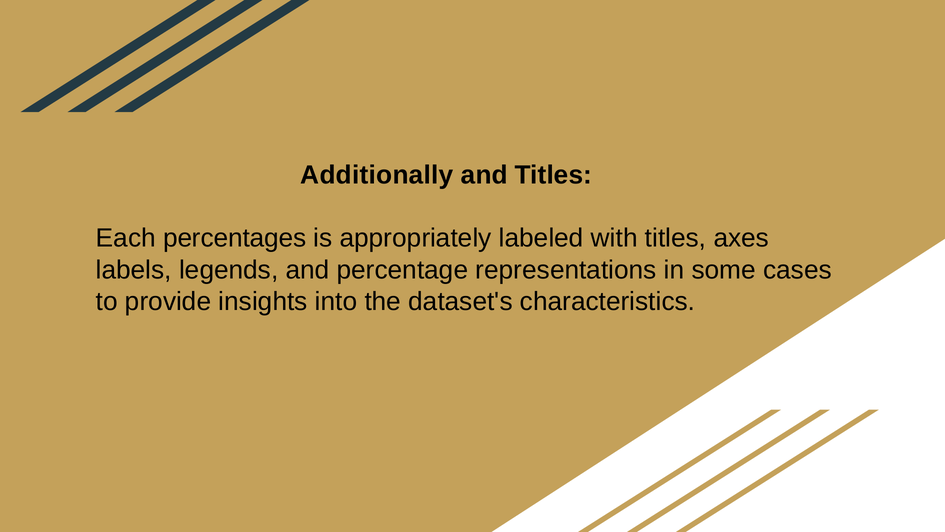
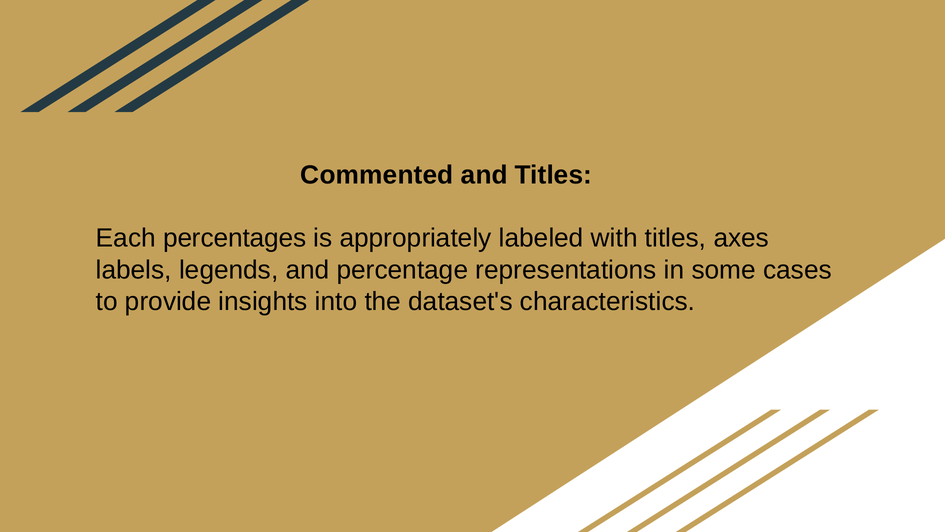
Additionally: Additionally -> Commented (377, 175)
